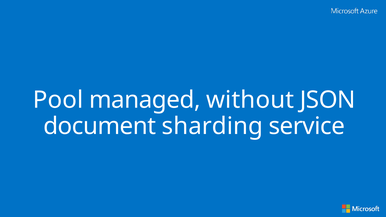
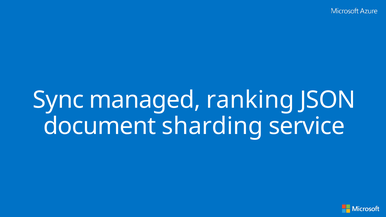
Pool: Pool -> Sync (58, 100)
without: without -> ranking (250, 100)
